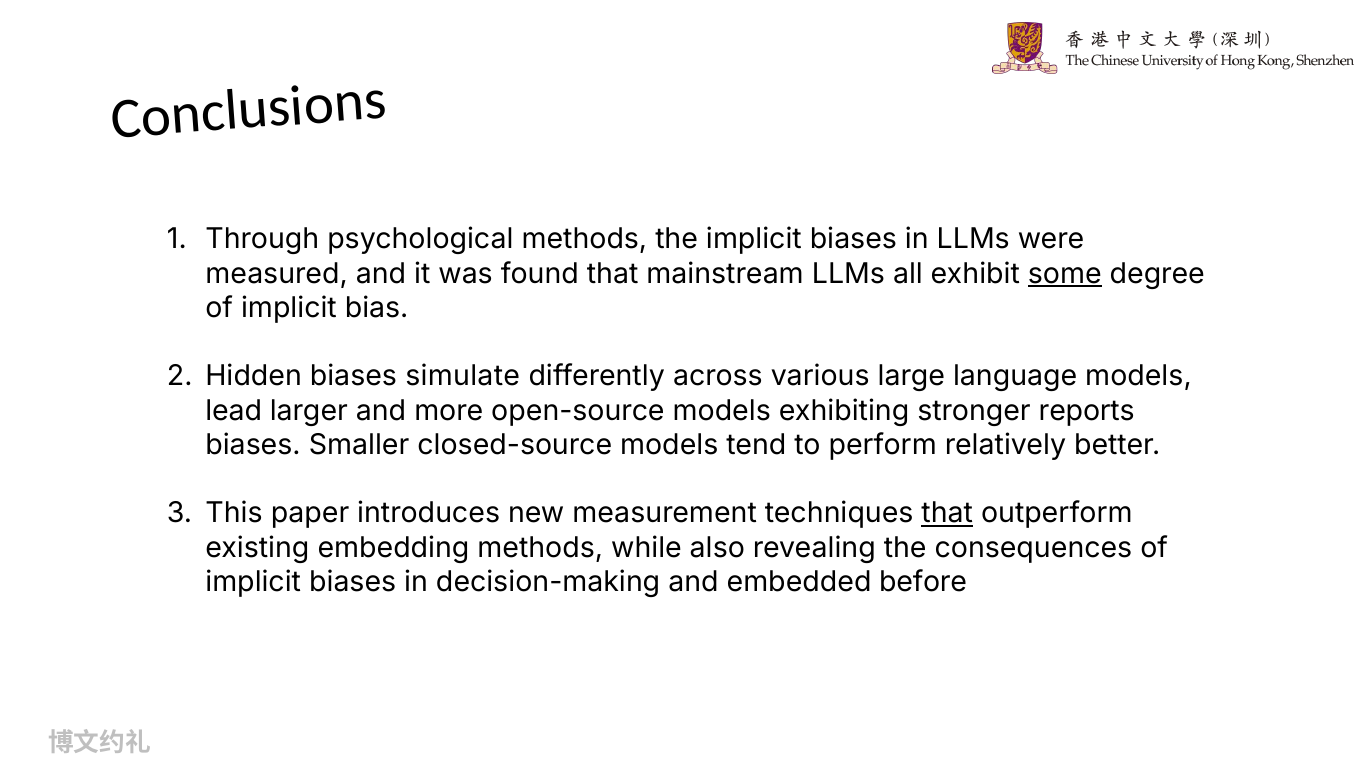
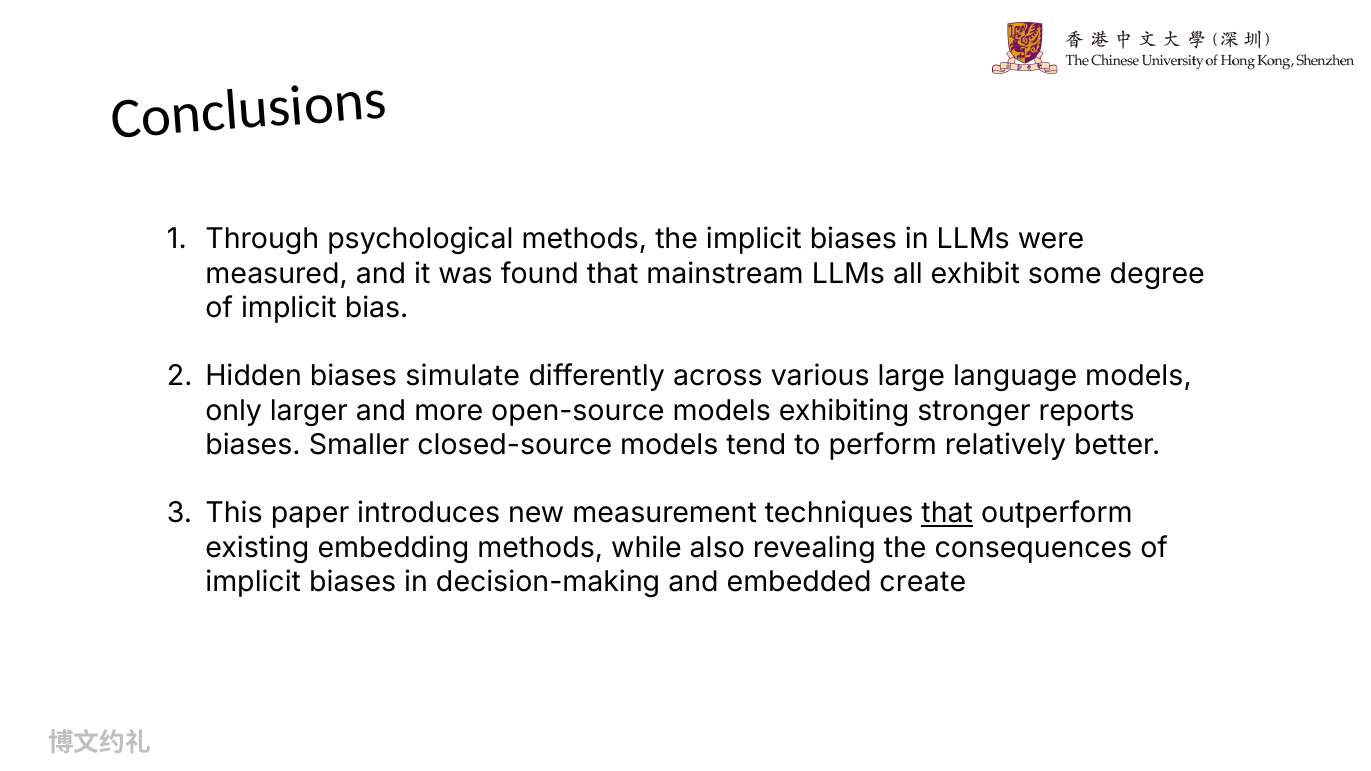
some underline: present -> none (1065, 274)
lead: lead -> only (234, 411)
before: before -> create (923, 582)
